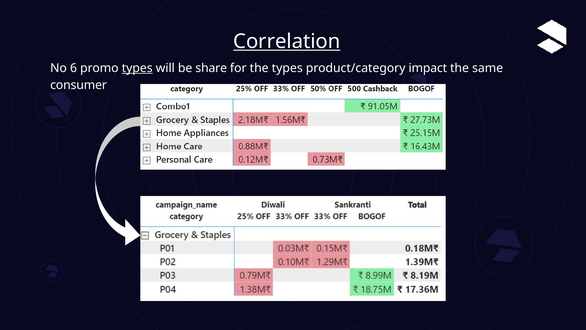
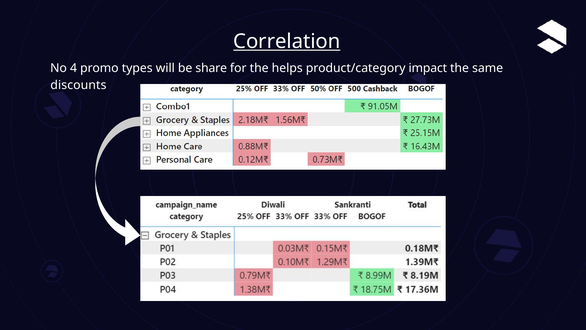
6: 6 -> 4 (73, 68)
types underline: present -> none (137, 68)
the types: types -> helps (287, 68)
consumer: consumer -> discounts (78, 85)
